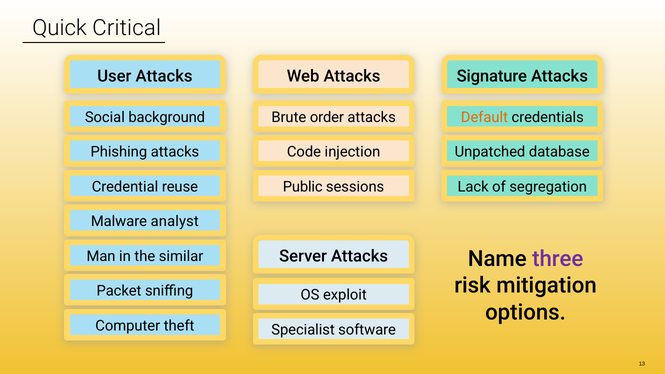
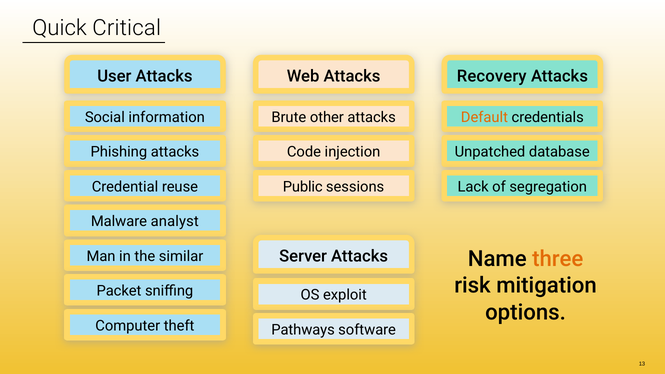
Signature: Signature -> Recovery (492, 76)
background: background -> information (167, 117)
order: order -> other (327, 117)
three colour: purple -> orange (558, 259)
Specialist: Specialist -> Pathways (303, 330)
